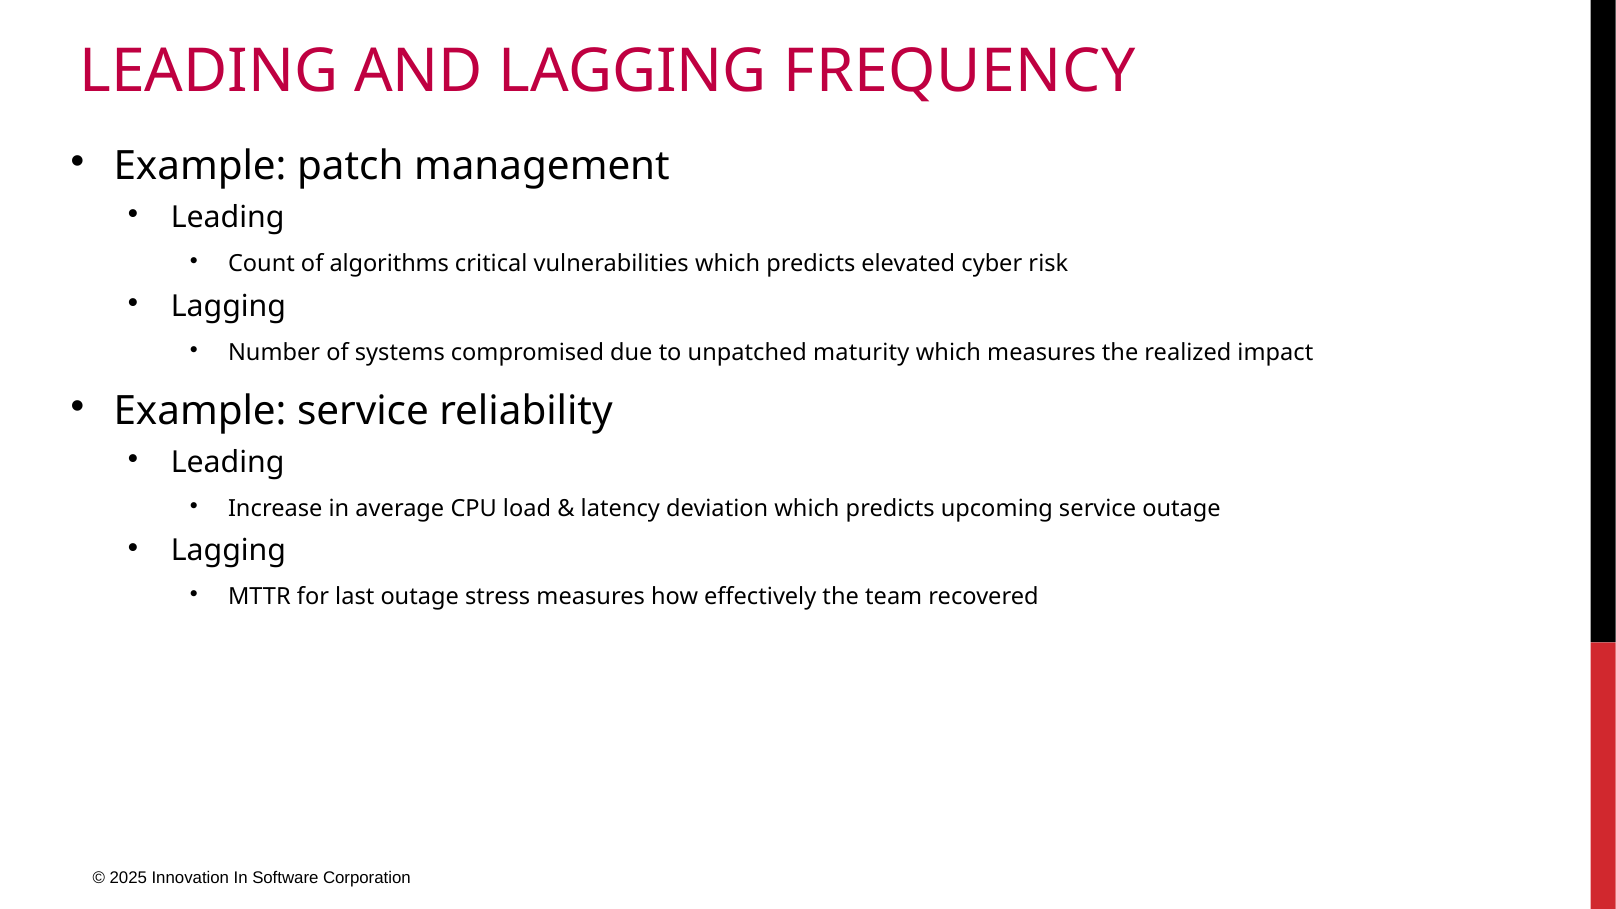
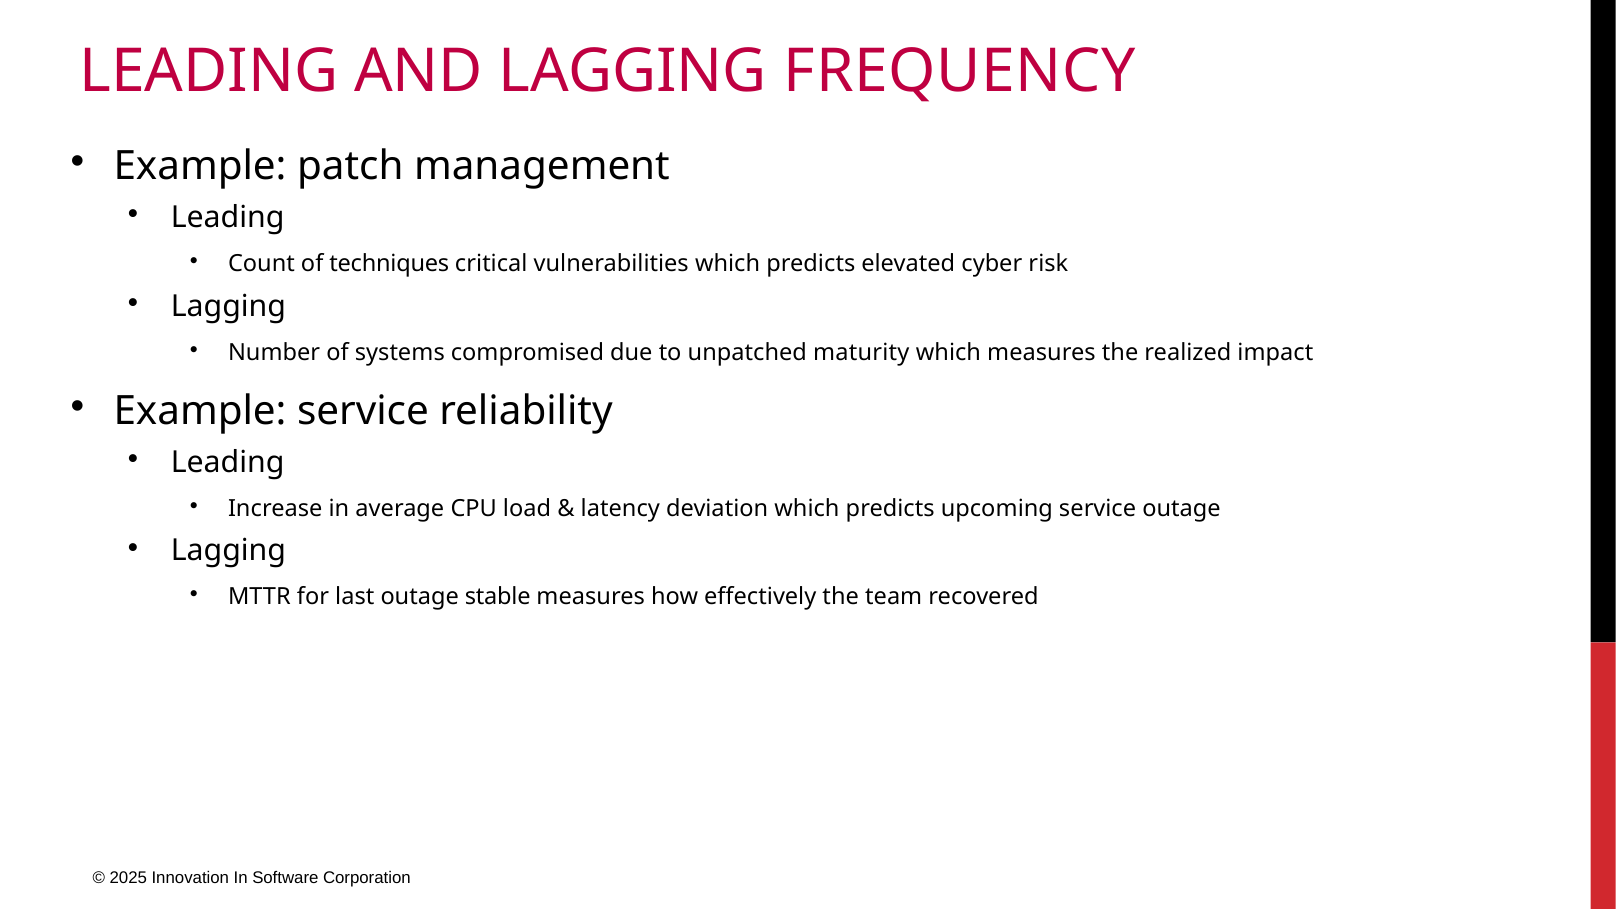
algorithms: algorithms -> techniques (389, 264)
stress: stress -> stable (498, 597)
